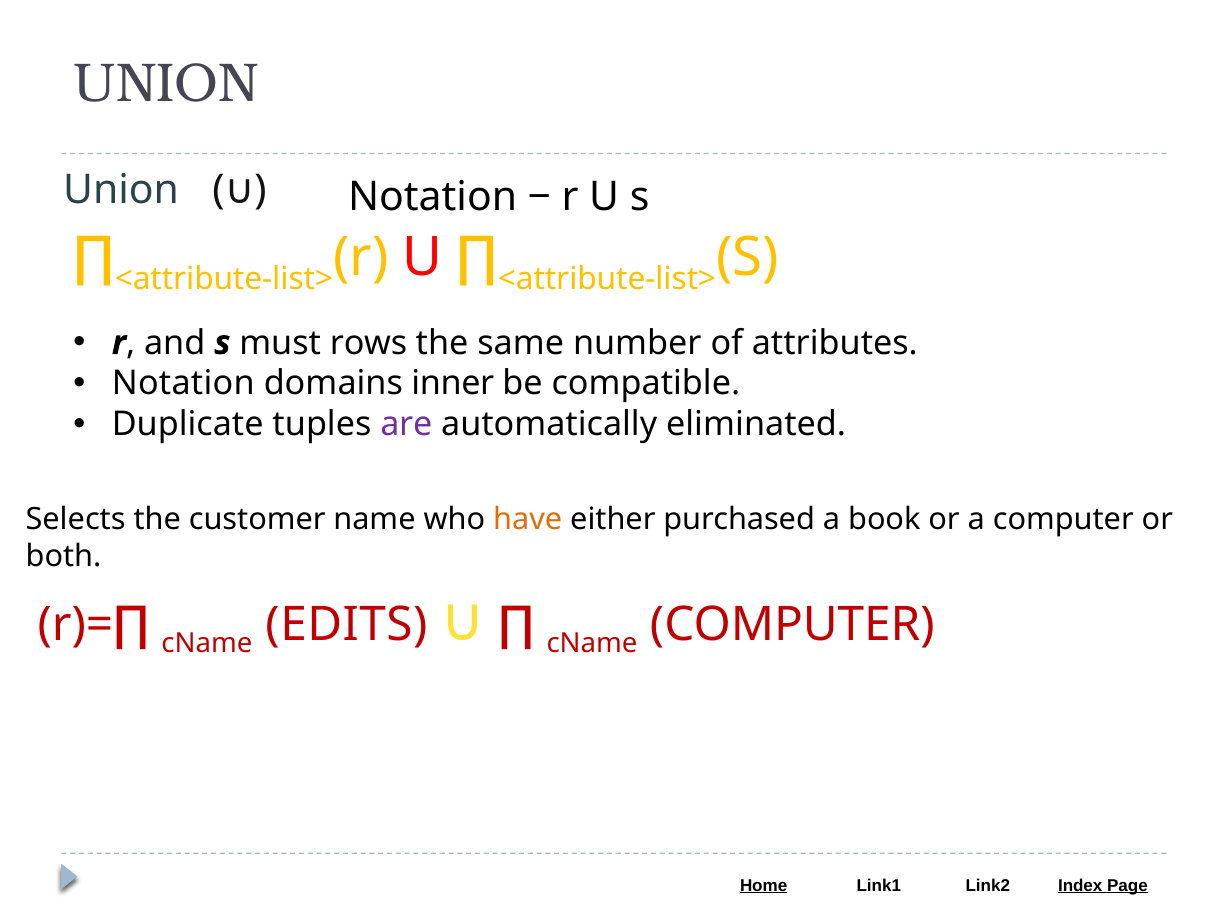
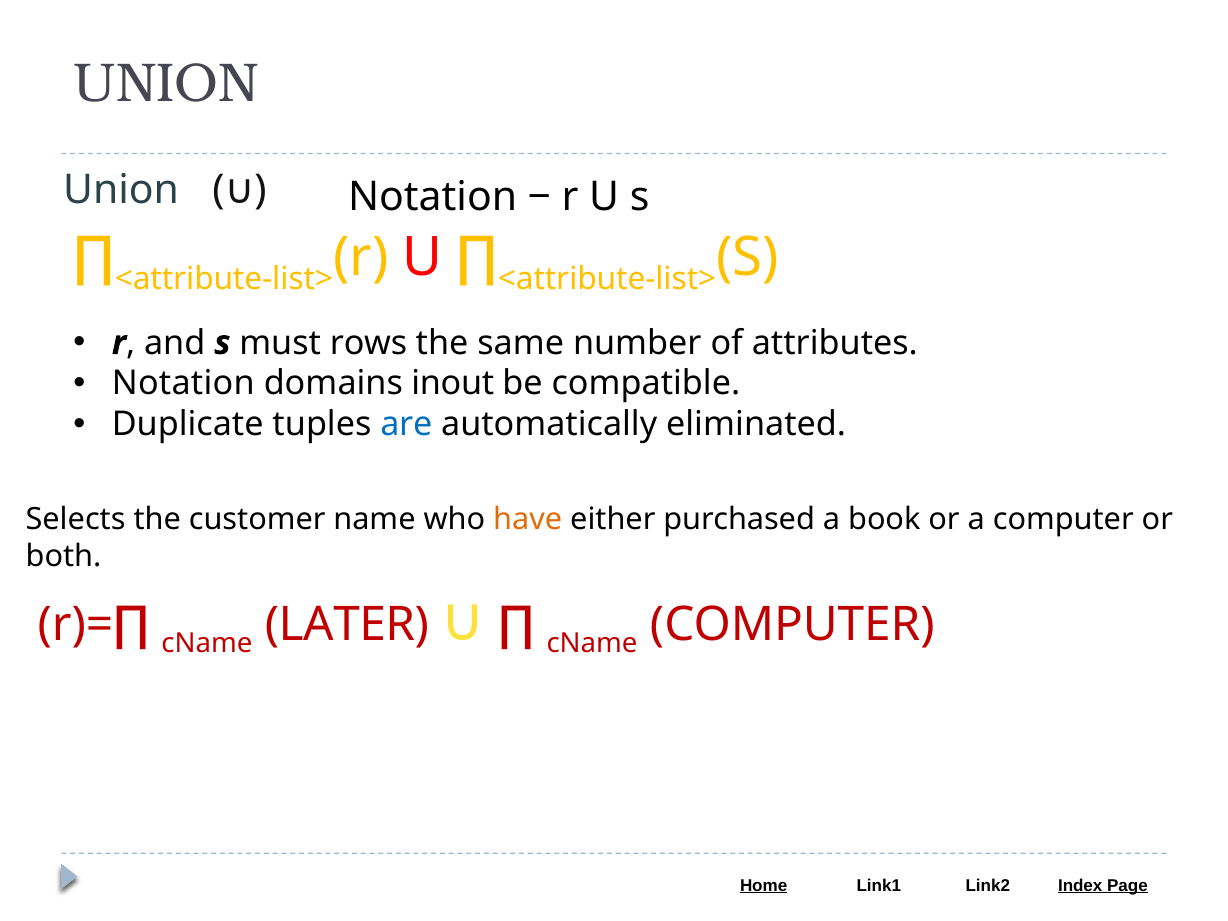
inner: inner -> inout (453, 384)
are colour: purple -> blue (406, 425)
EDITS: EDITS -> LATER (347, 625)
